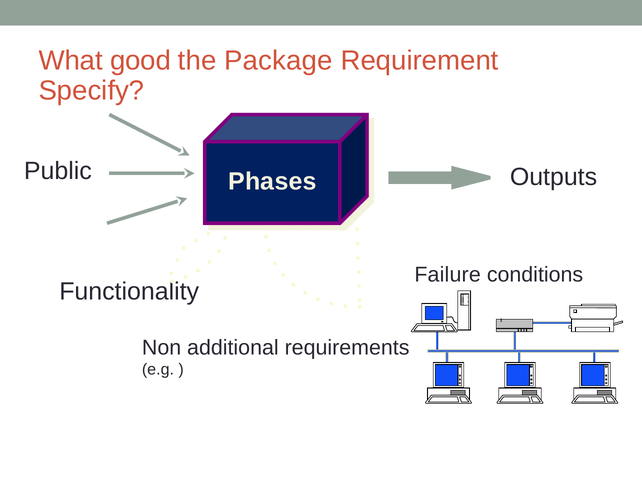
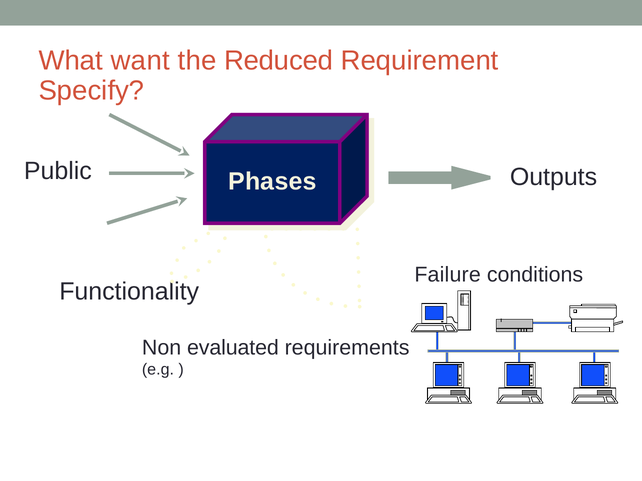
good: good -> want (140, 61)
Package: Package -> Reduced (279, 61)
additional: additional -> evaluated (233, 348)
